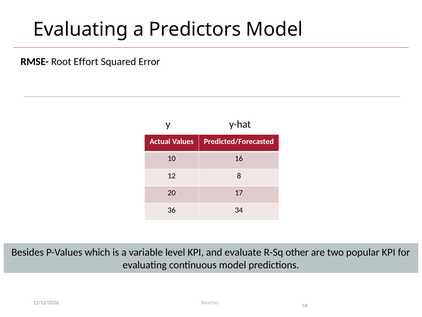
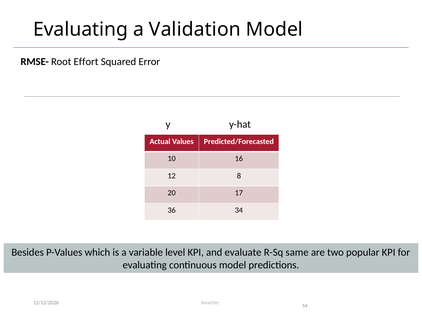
Predictors: Predictors -> Validation (195, 29)
other: other -> same (297, 252)
